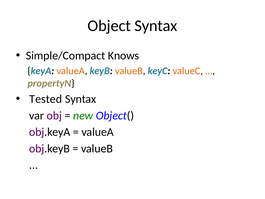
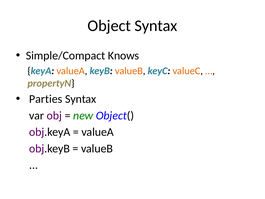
Tested: Tested -> Parties (46, 99)
